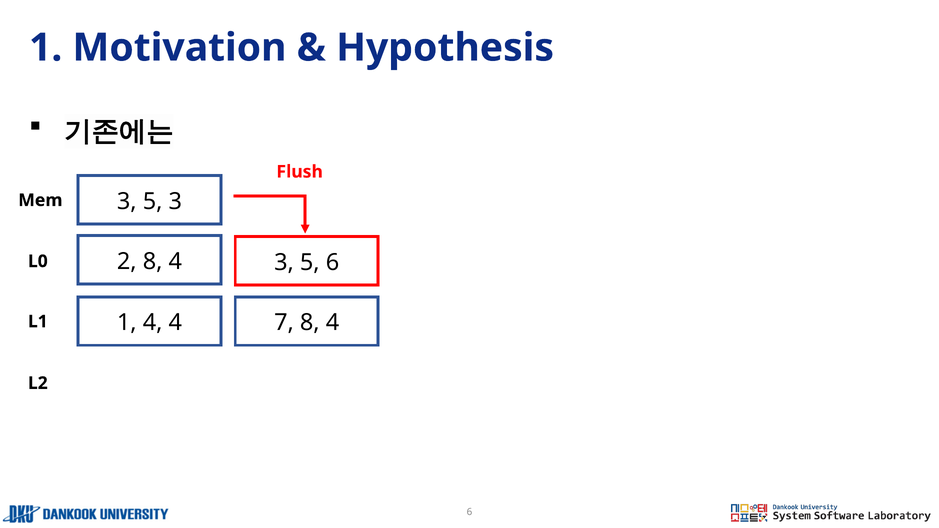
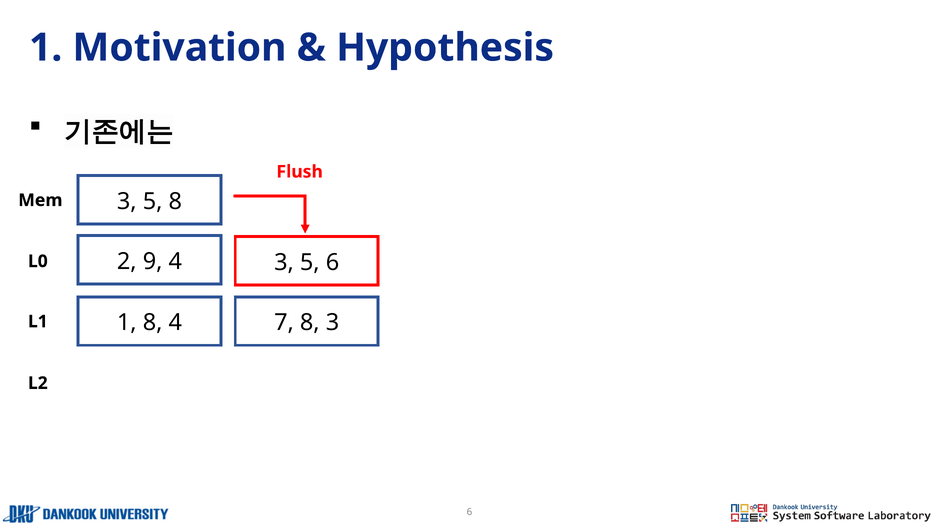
5 3: 3 -> 8 (175, 201)
2 8: 8 -> 9 (153, 262)
1 4: 4 -> 8 (153, 323)
7 8 4: 4 -> 3 (332, 323)
